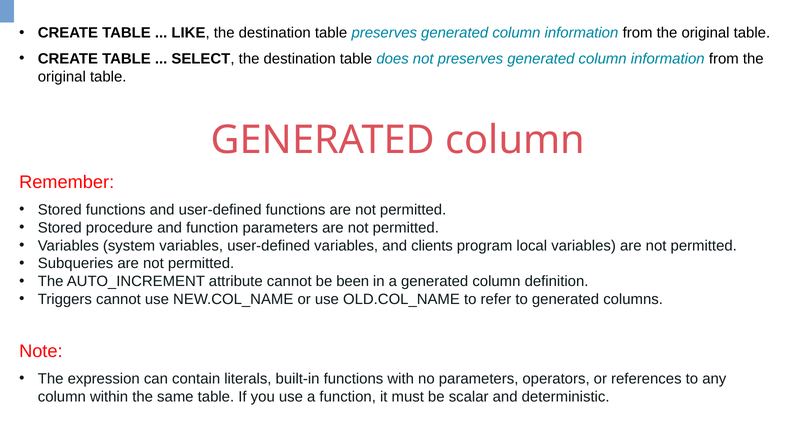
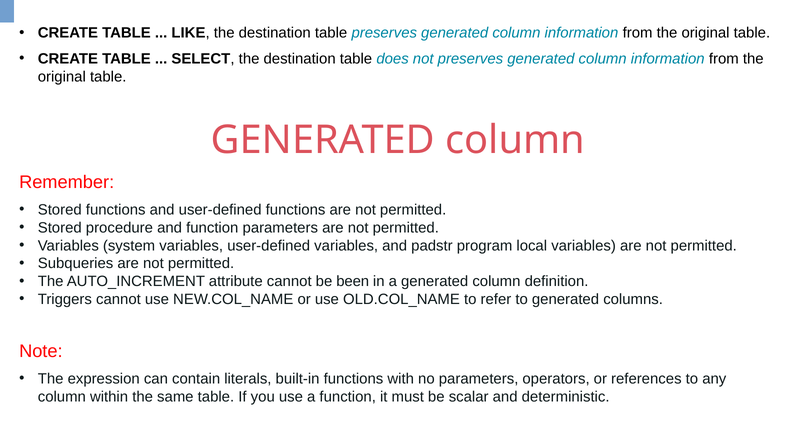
clients: clients -> padstr (432, 246)
